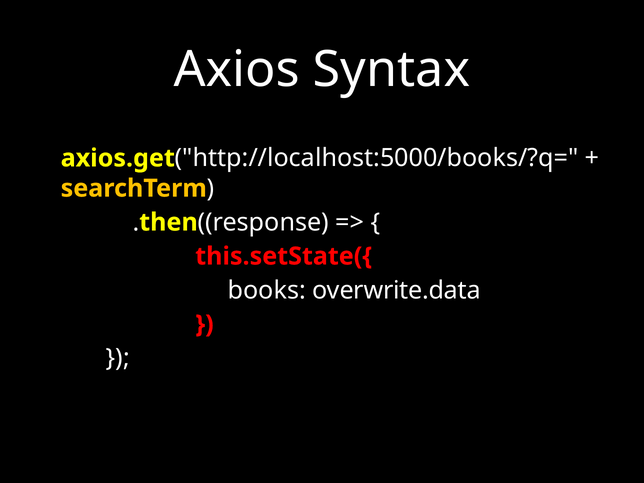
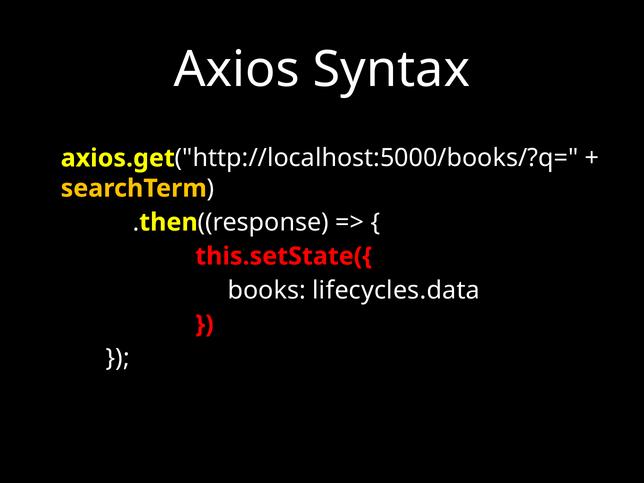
overwrite.data: overwrite.data -> lifecycles.data (396, 290)
